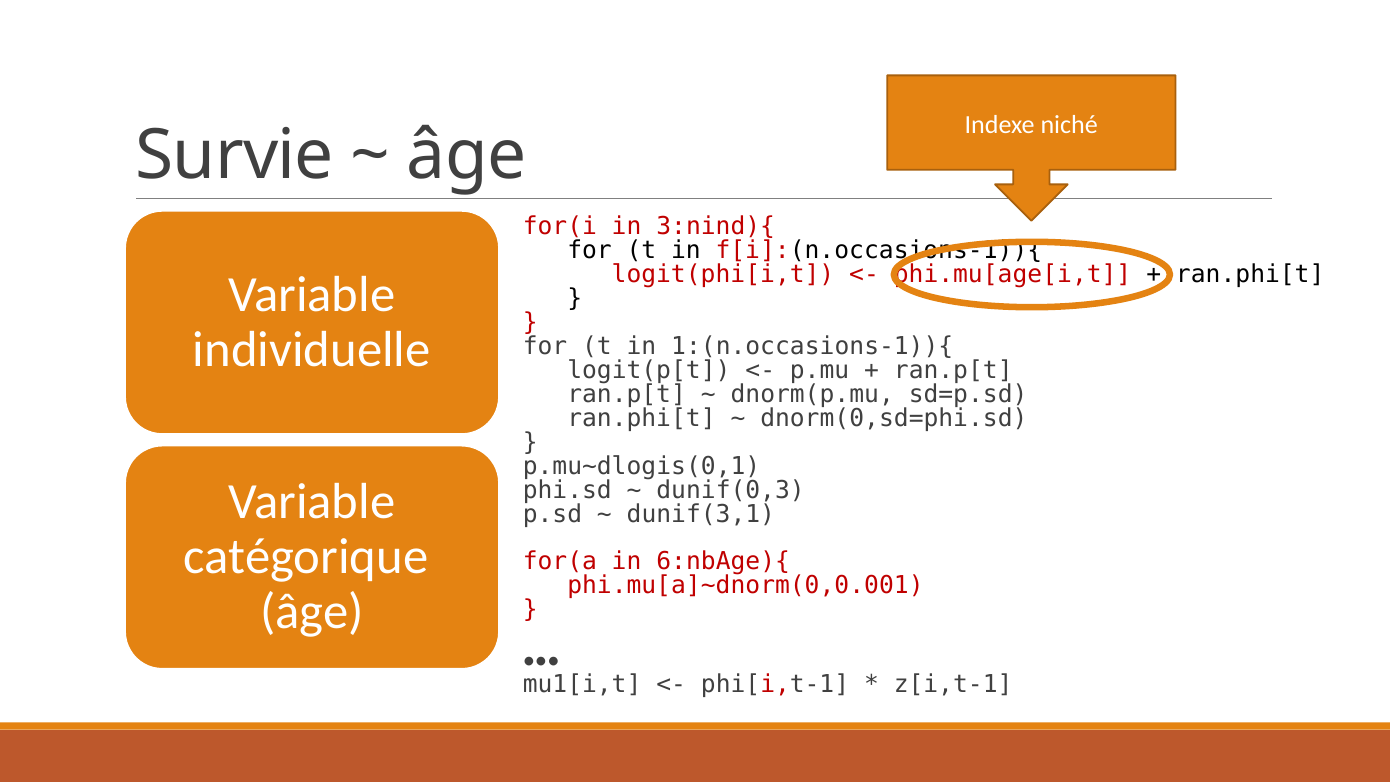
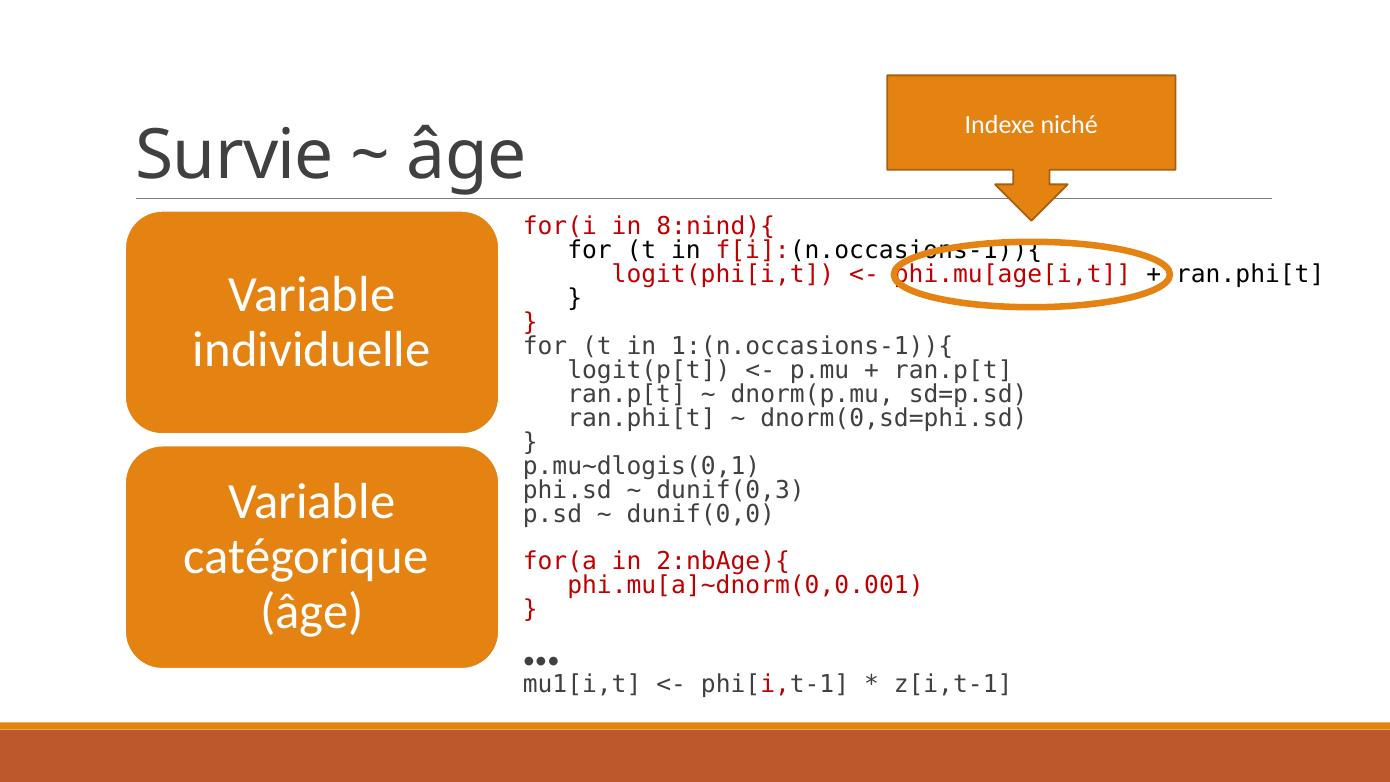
3:nind){: 3:nind){ -> 8:nind){ (716, 227)
dunif(3,1: dunif(3,1 -> dunif(0,0 (701, 514)
6:nbAge){: 6:nbAge){ -> 2:nbAge){ (723, 562)
